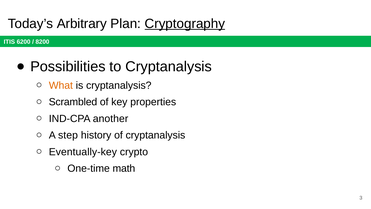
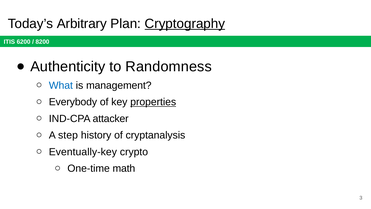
Possibilities: Possibilities -> Authenticity (68, 67)
to Cryptanalysis: Cryptanalysis -> Randomness (169, 67)
What colour: orange -> blue (61, 85)
is cryptanalysis: cryptanalysis -> management (119, 85)
Scrambled: Scrambled -> Everybody (73, 102)
properties underline: none -> present (153, 102)
another: another -> attacker (111, 118)
